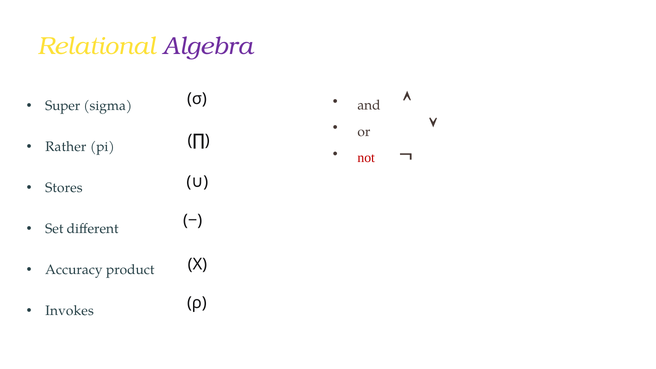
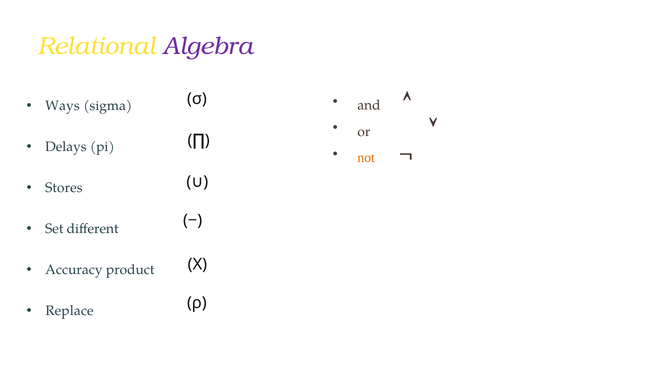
Super: Super -> Ways (63, 106)
Rather: Rather -> Delays (66, 147)
not colour: red -> orange (366, 158)
Invokes: Invokes -> Replace (70, 311)
